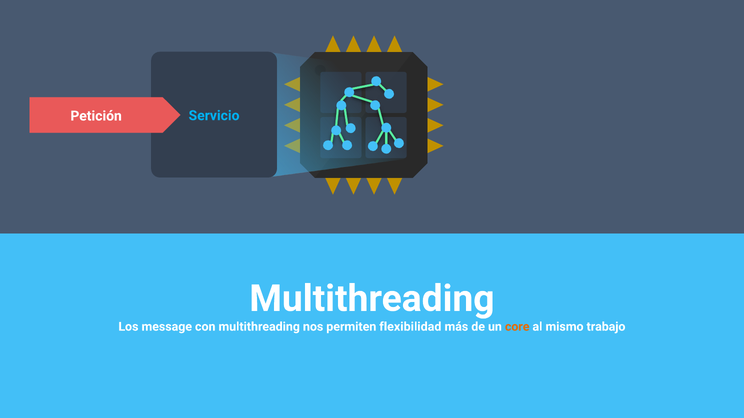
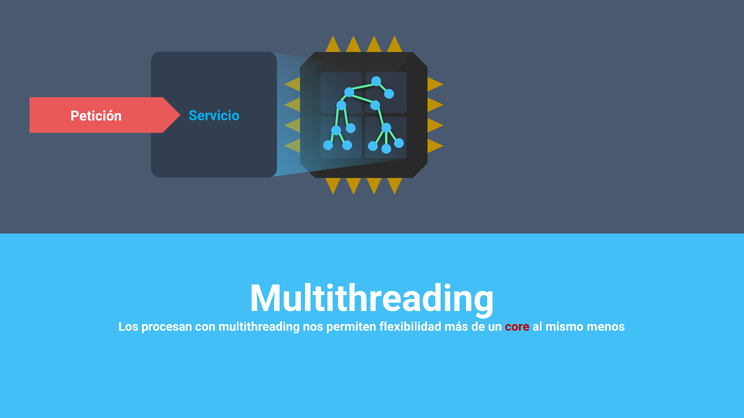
message: message -> procesan (167, 327)
core colour: orange -> red (517, 327)
trabajo: trabajo -> menos (606, 327)
